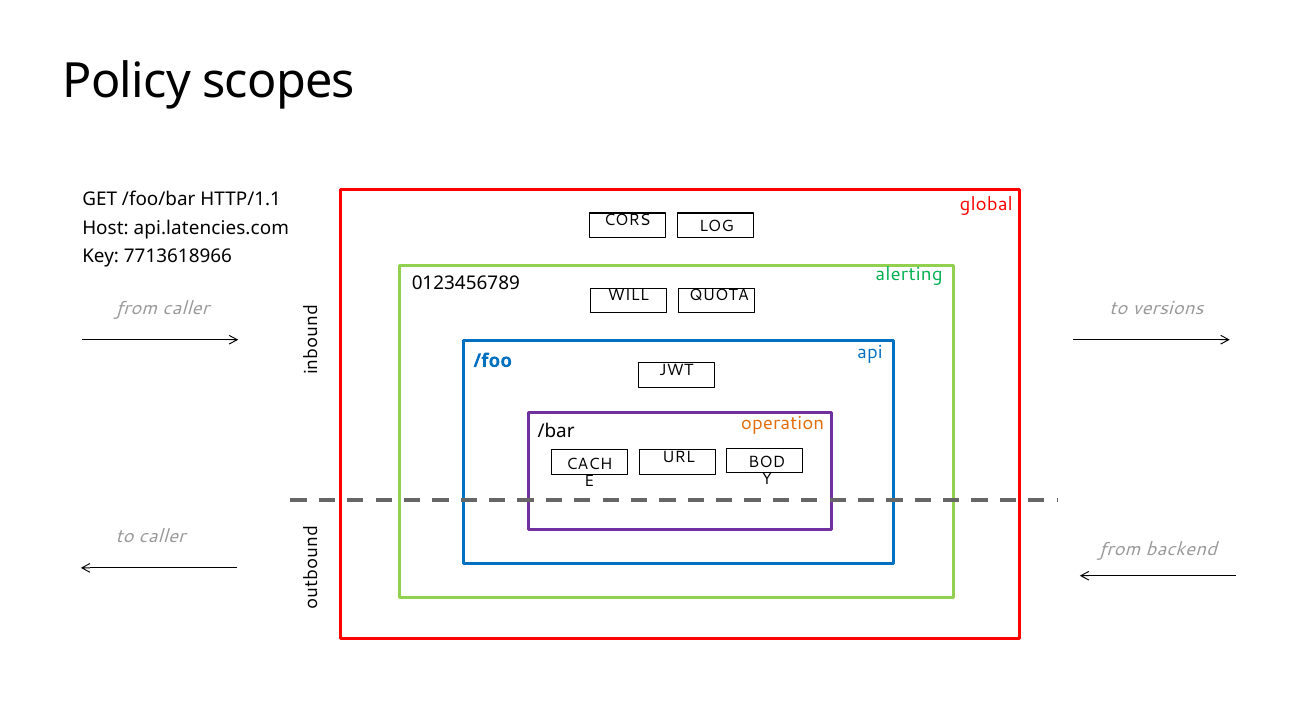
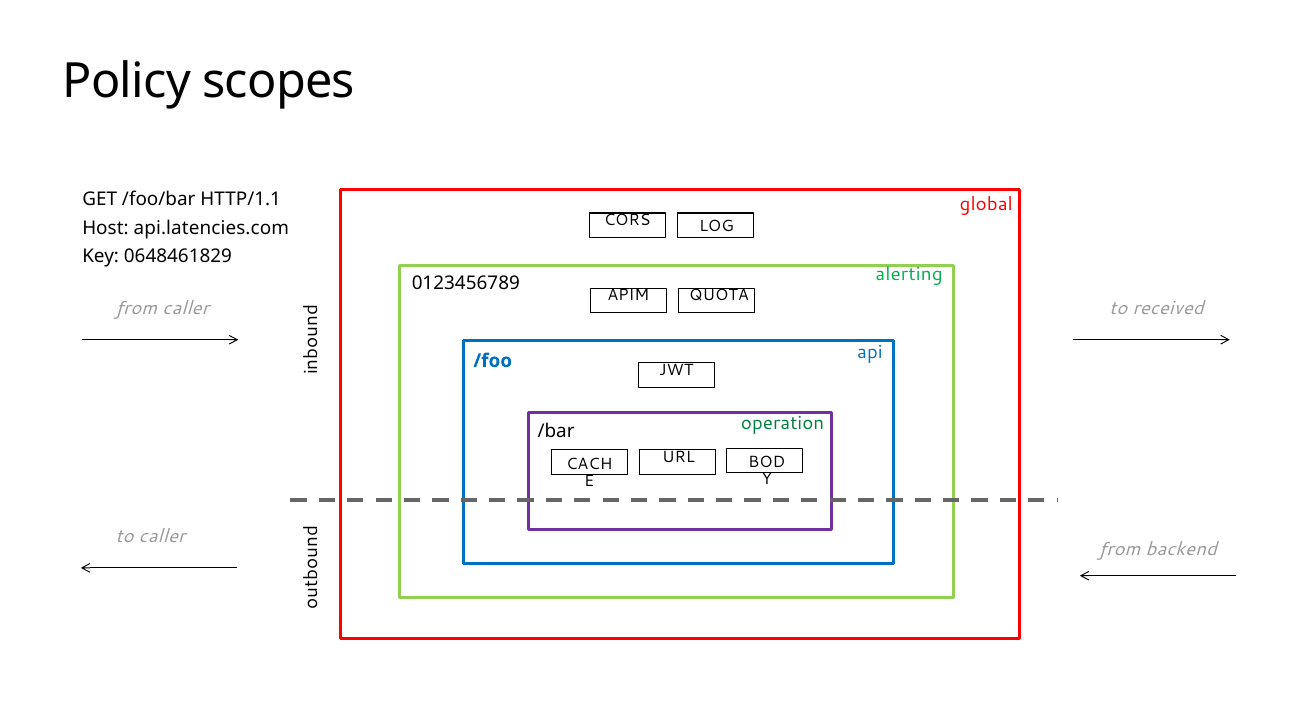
7713618966: 7713618966 -> 0648461829 (178, 257)
WILL: WILL -> APIM (628, 296)
versions: versions -> received (1168, 308)
operation colour: orange -> green (783, 424)
